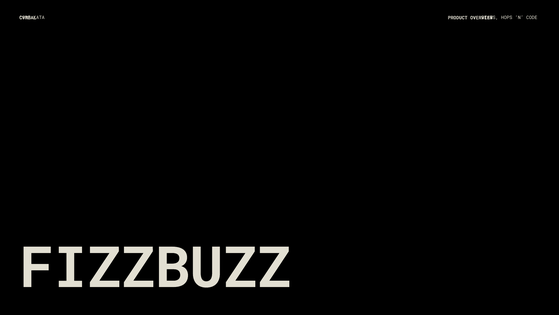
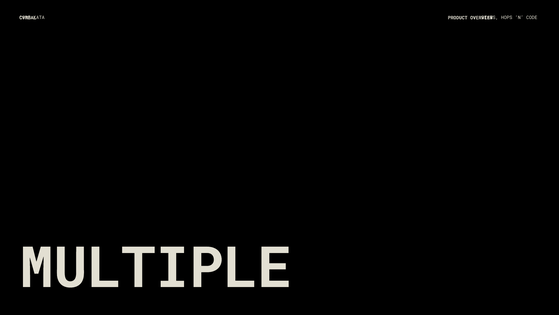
FIZZBUZZ: FIZZBUZZ -> MULTIPLE (155, 268)
